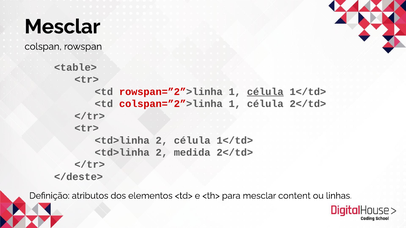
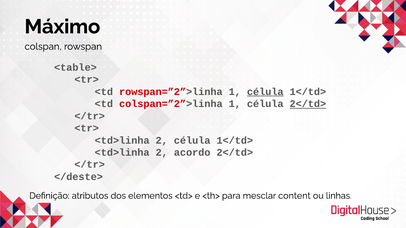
Mesclar: Mesclar -> Máximo (62, 27)
2</td> underline: none -> present (308, 104)
medida: medida -> acordo (192, 153)
